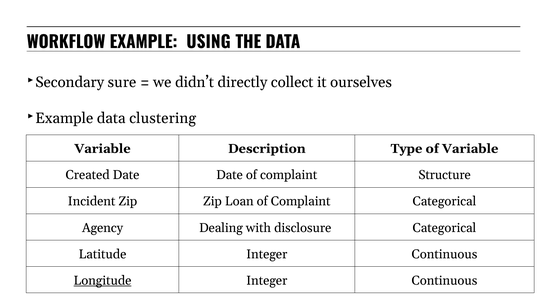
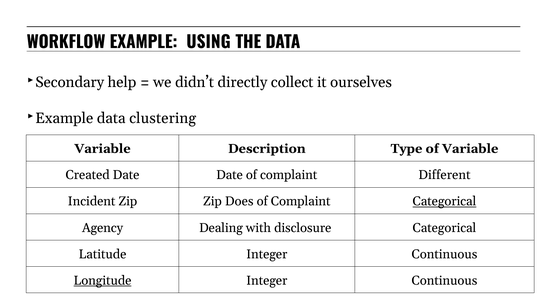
sure: sure -> help (122, 82)
Structure: Structure -> Different (444, 175)
Loan: Loan -> Does (239, 202)
Categorical underline: none -> present (444, 202)
